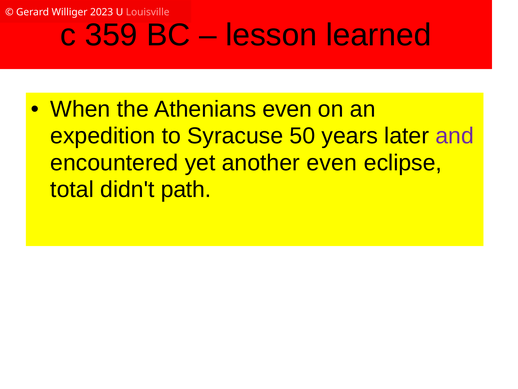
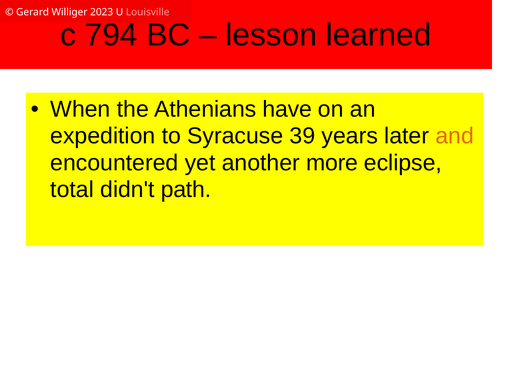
359: 359 -> 794 (111, 35)
Athenians even: even -> have (287, 109)
50: 50 -> 39 (302, 136)
and colour: purple -> orange (455, 136)
another even: even -> more (332, 163)
